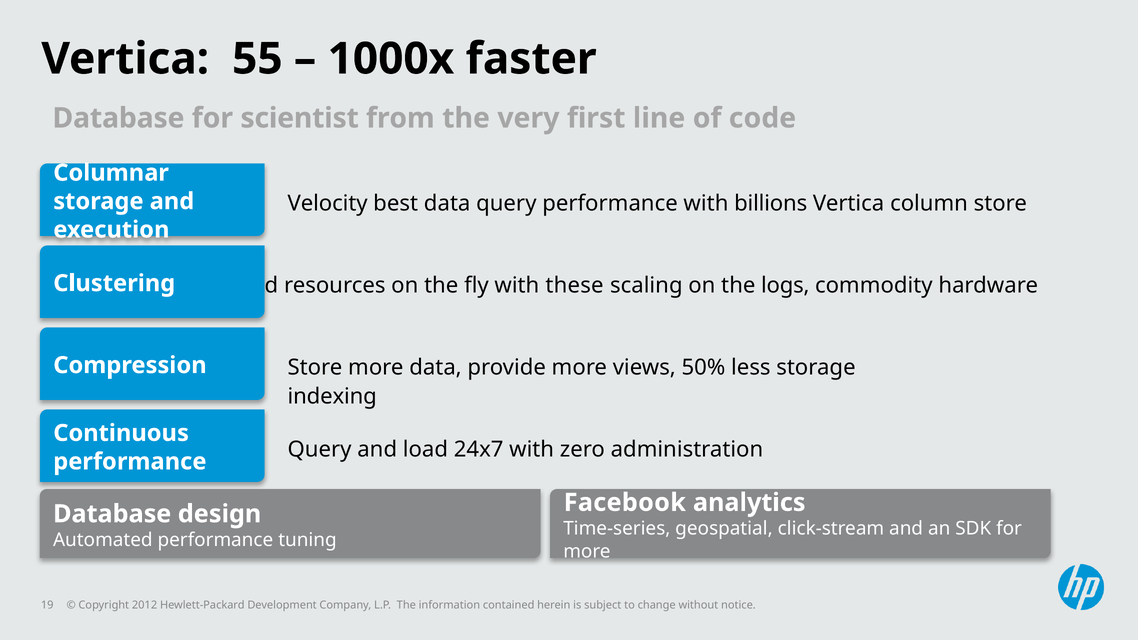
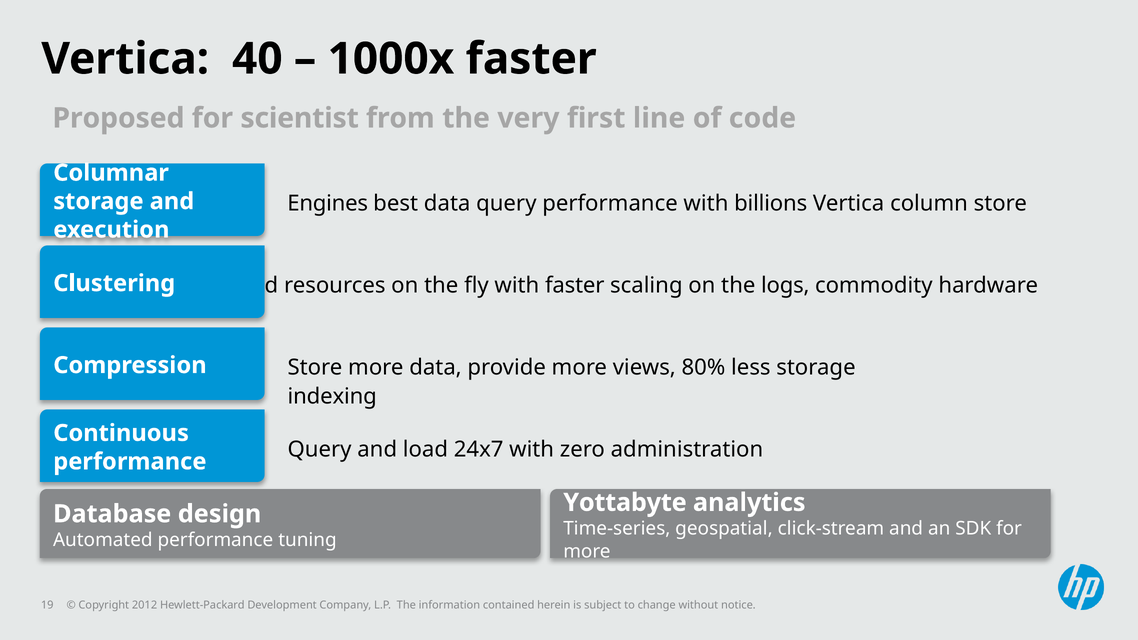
55: 55 -> 40 (257, 59)
Database: Database -> Proposed (118, 118)
Velocity: Velocity -> Engines (328, 203)
with these: these -> faster (575, 285)
50%: 50% -> 80% (703, 368)
Facebook: Facebook -> Yottabyte (625, 503)
